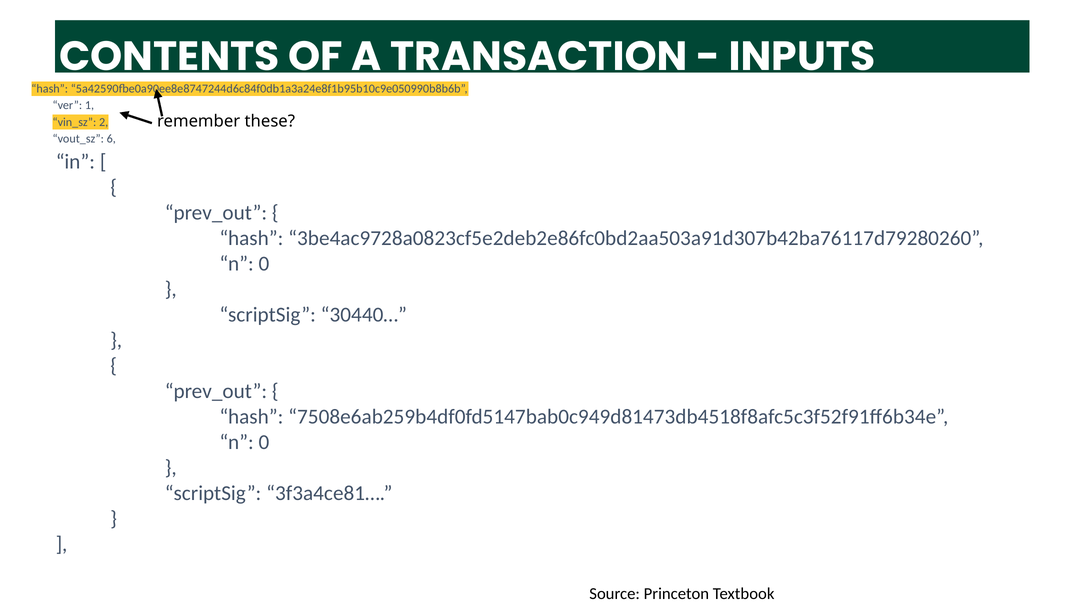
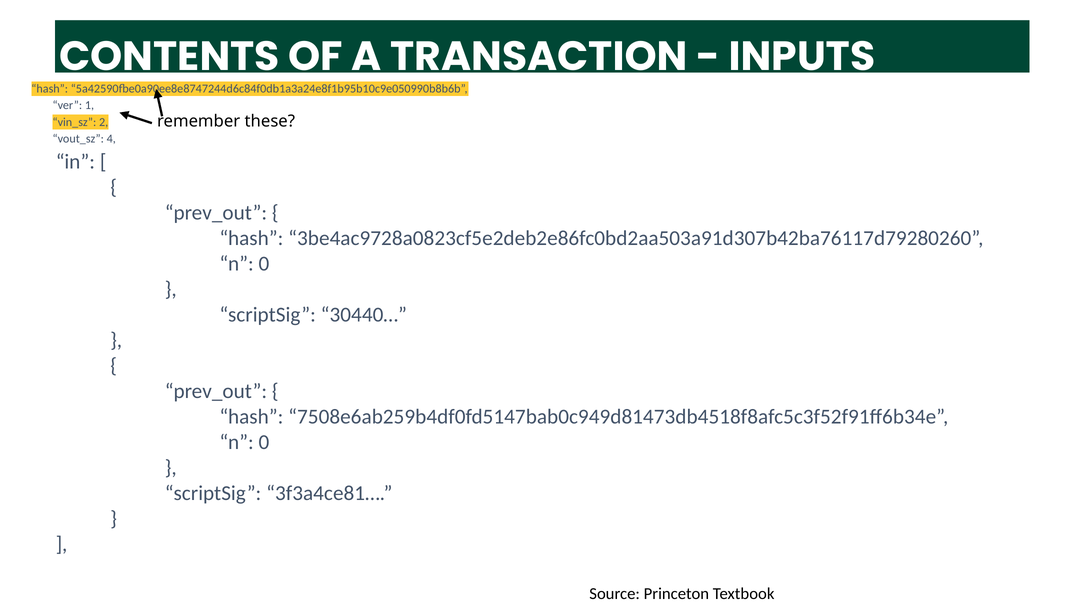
6: 6 -> 4 (111, 139)
